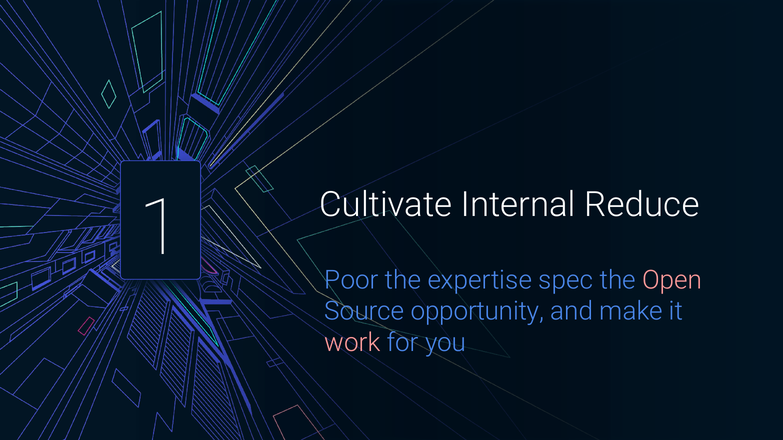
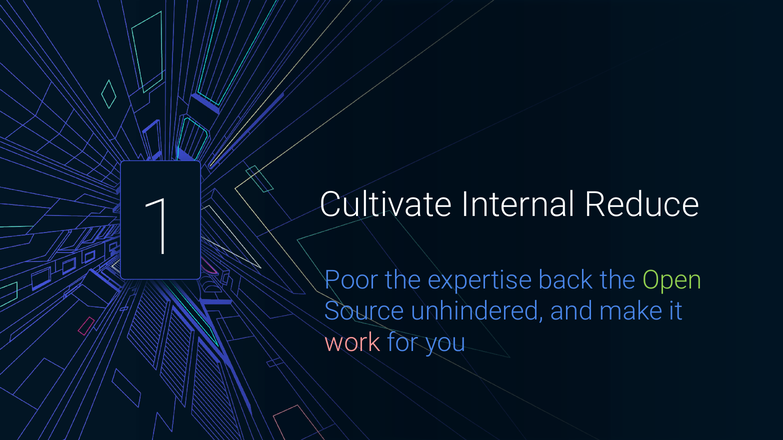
spec: spec -> back (566, 280)
Open colour: pink -> light green (672, 280)
opportunity: opportunity -> unhindered (477, 312)
